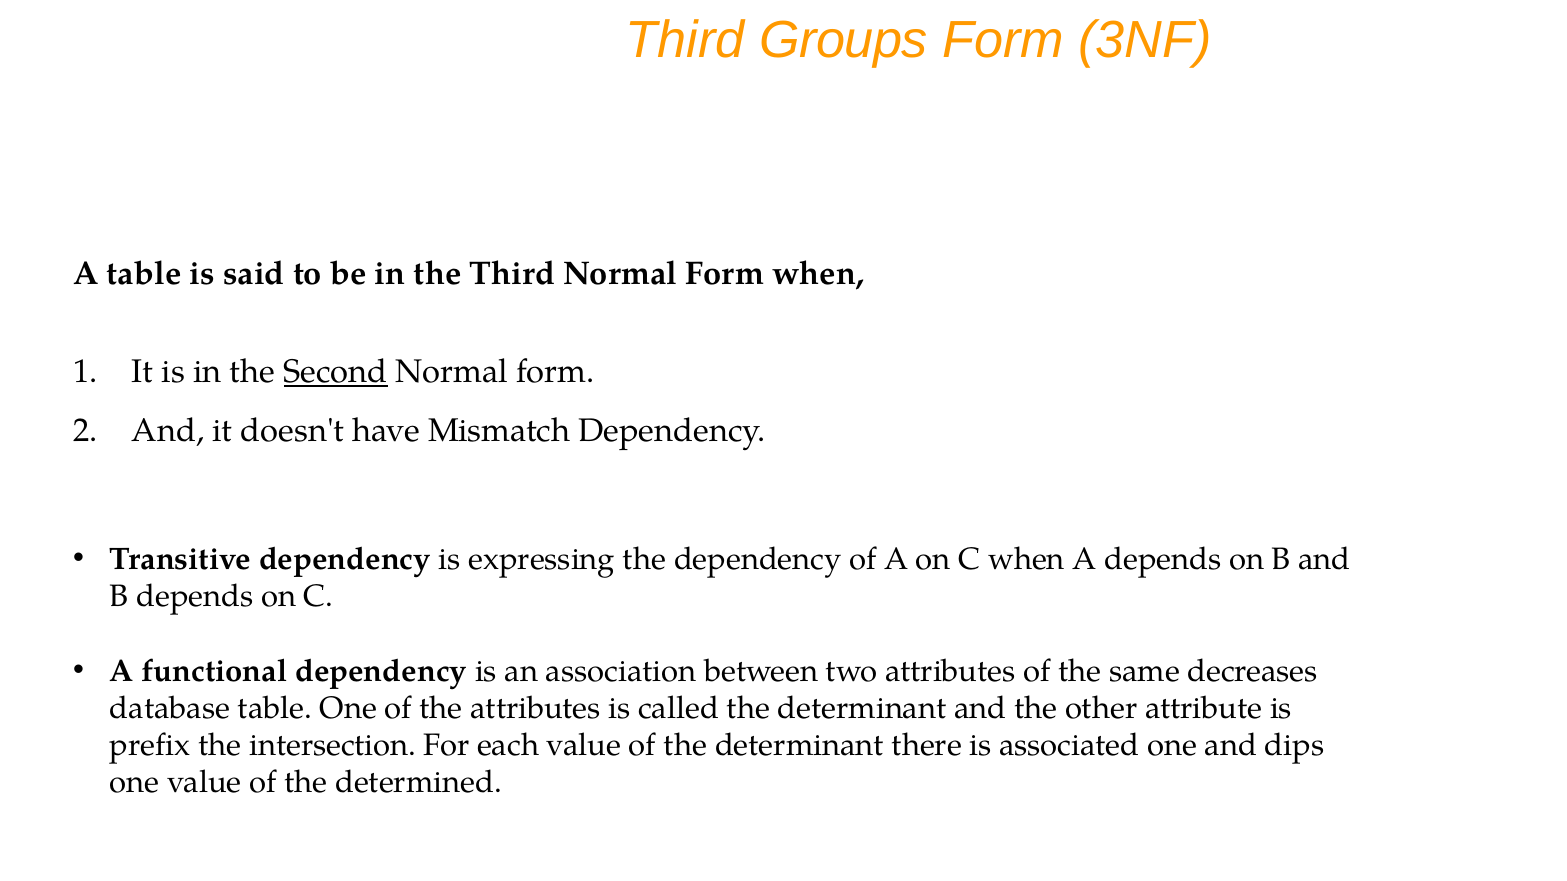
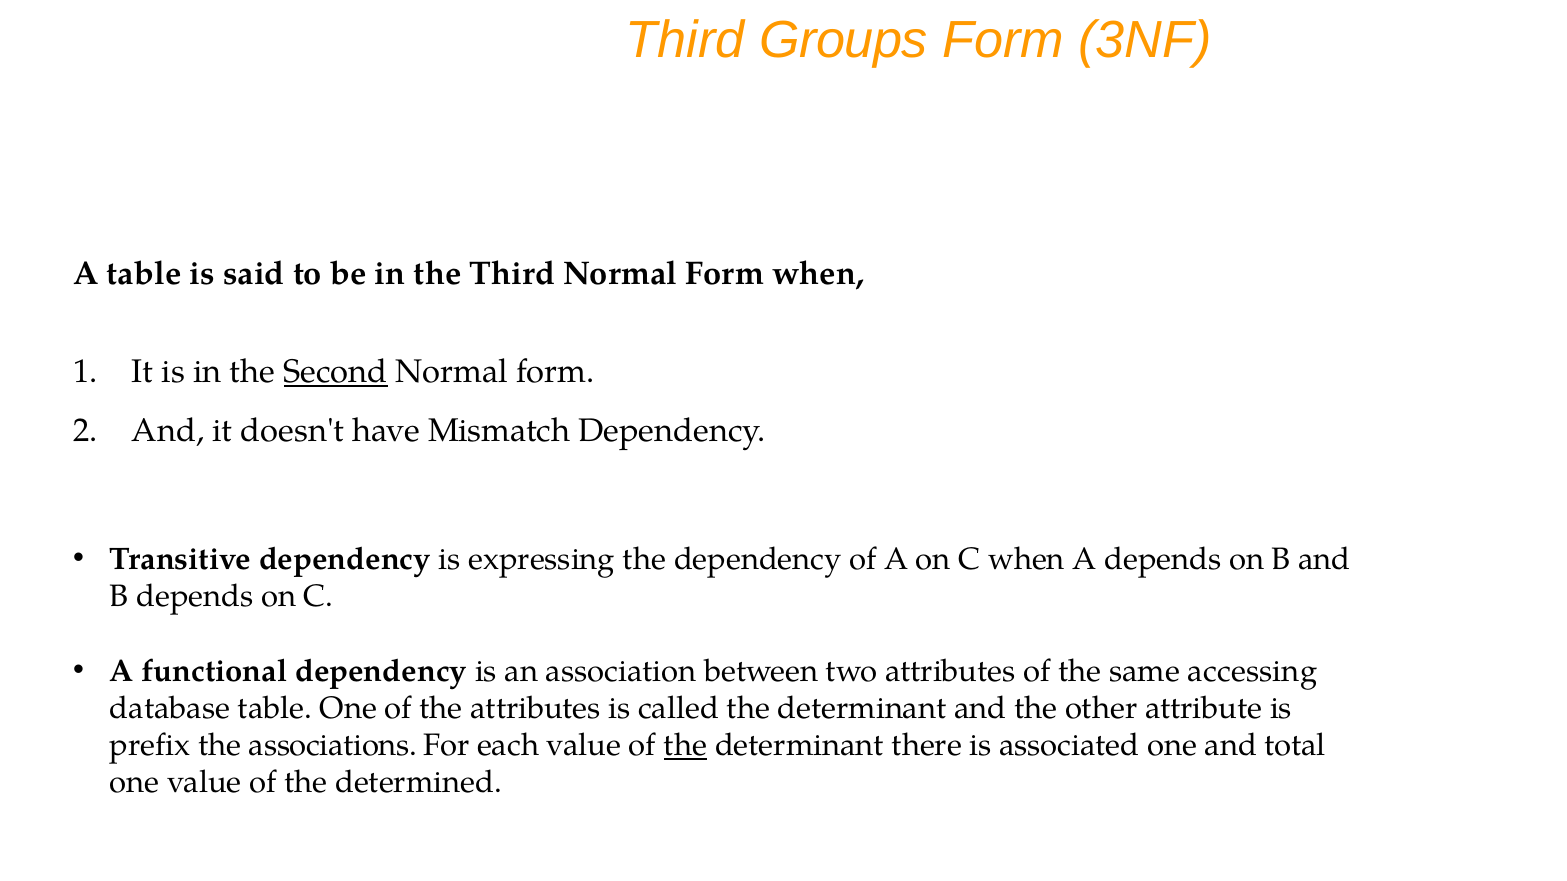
decreases: decreases -> accessing (1252, 671)
intersection: intersection -> associations (333, 746)
the underline: none -> present (685, 746)
dips: dips -> total (1295, 746)
